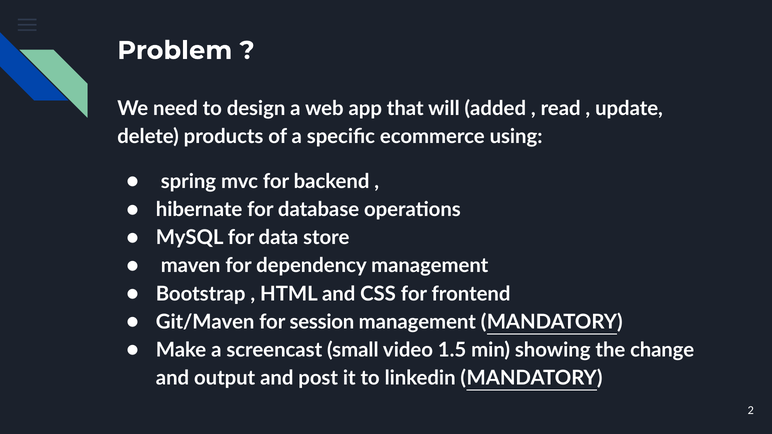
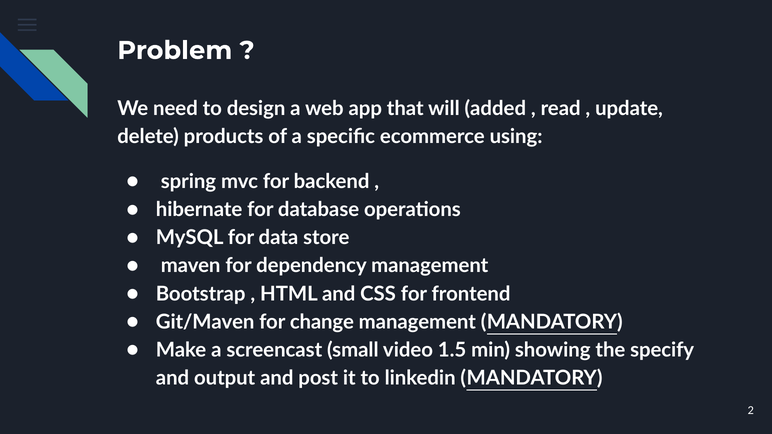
session: session -> change (322, 322)
change: change -> specify (662, 350)
